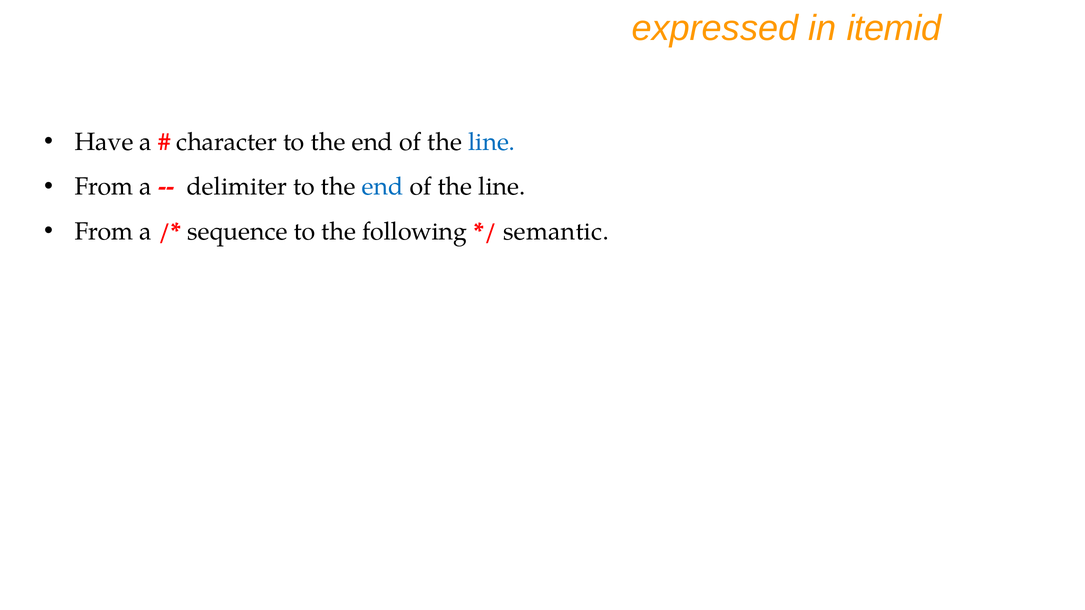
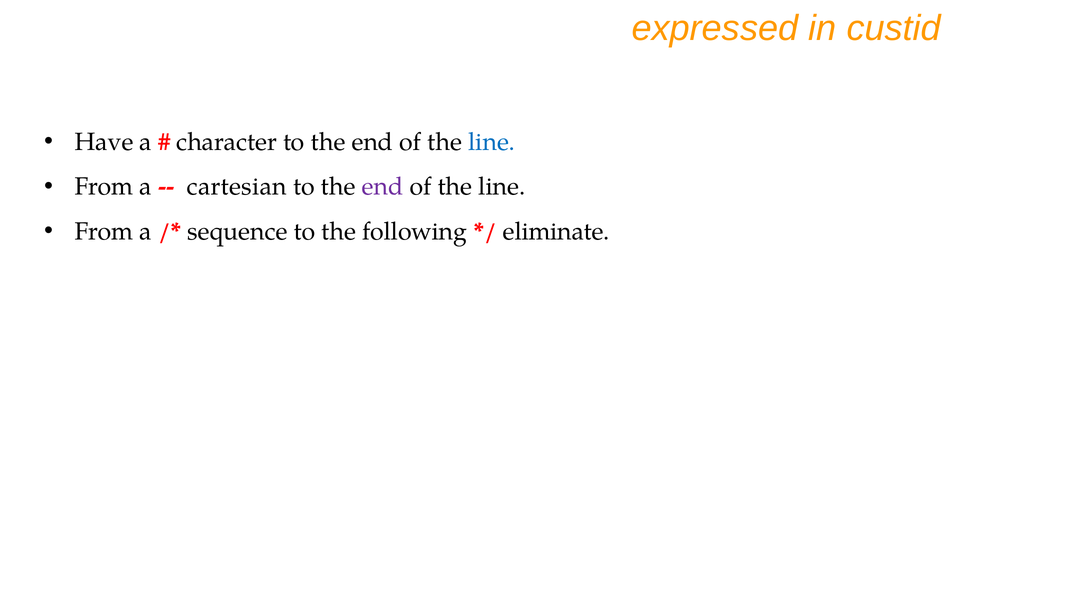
itemid: itemid -> custid (894, 28)
delimiter: delimiter -> cartesian (237, 187)
end colour: blue -> purple (383, 187)
semantic: semantic -> eliminate (556, 231)
